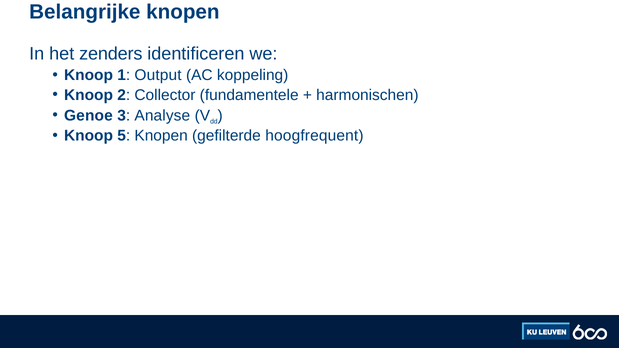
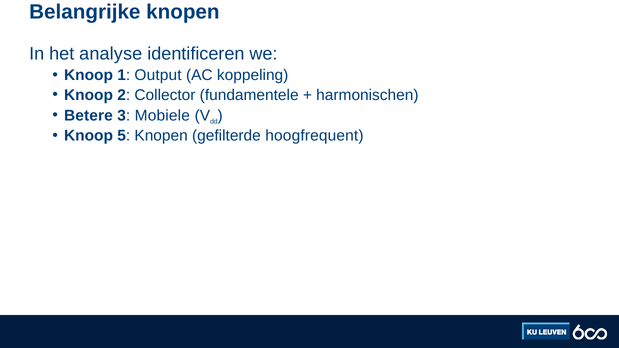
zenders: zenders -> analyse (111, 54)
Genoe: Genoe -> Betere (88, 116)
Analyse: Analyse -> Mobiele (162, 116)
